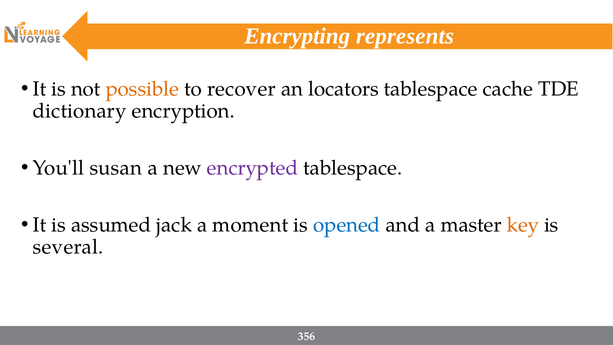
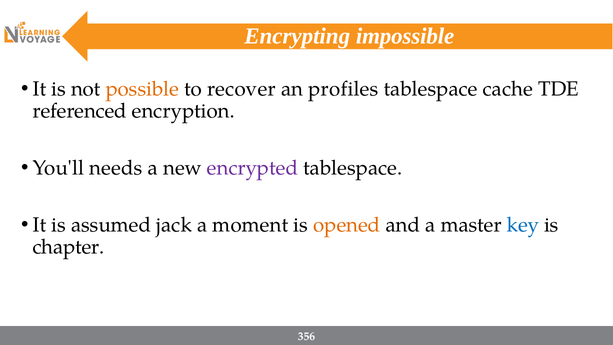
represents: represents -> impossible (405, 36)
locators: locators -> profiles (343, 89)
dictionary: dictionary -> referenced (80, 111)
susan: susan -> needs (116, 168)
opened colour: blue -> orange (347, 225)
key colour: orange -> blue (523, 225)
several: several -> chapter (68, 247)
